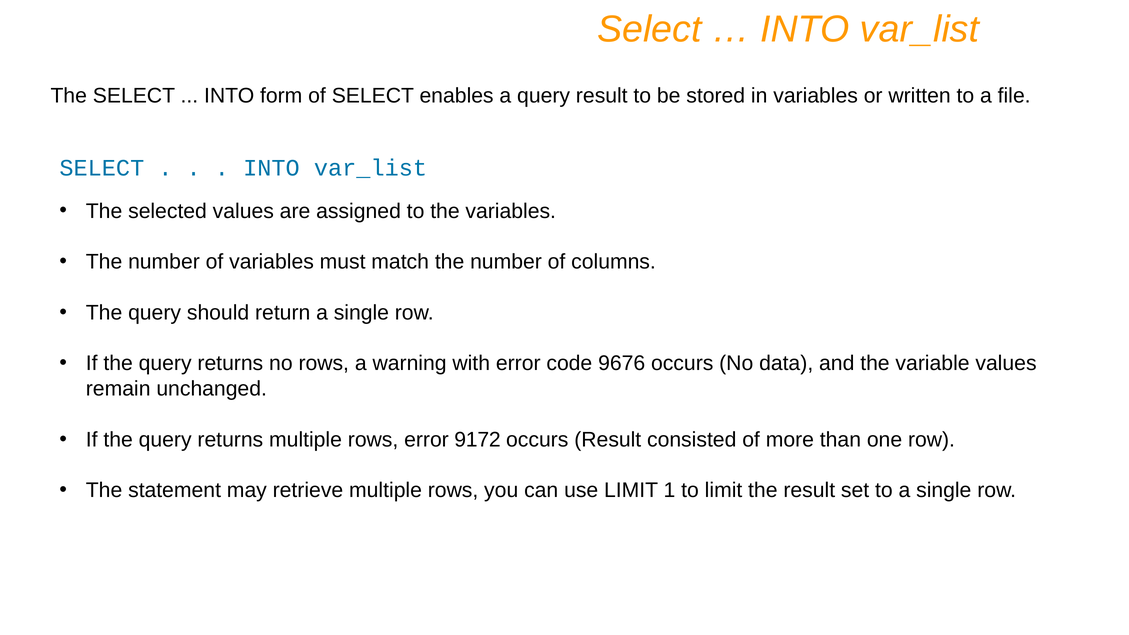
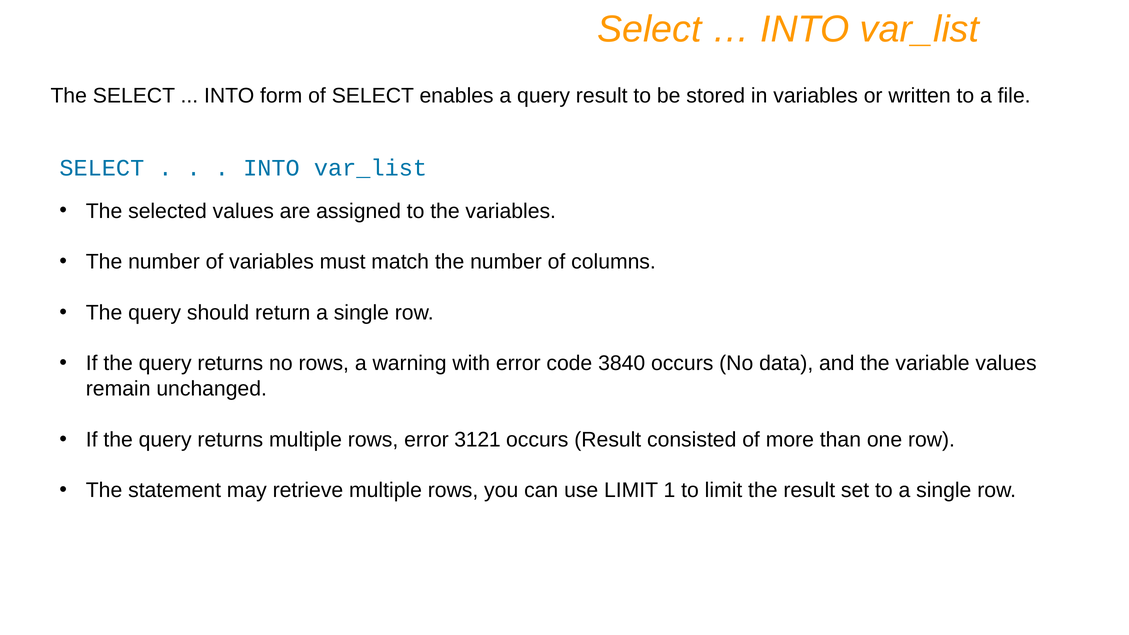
9676: 9676 -> 3840 (622, 364)
9172: 9172 -> 3121 (478, 440)
